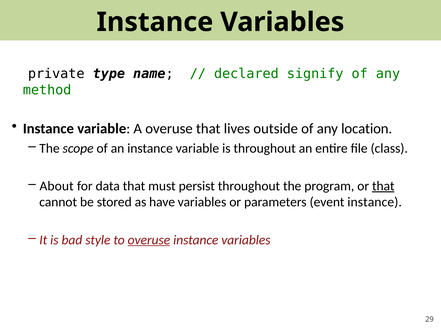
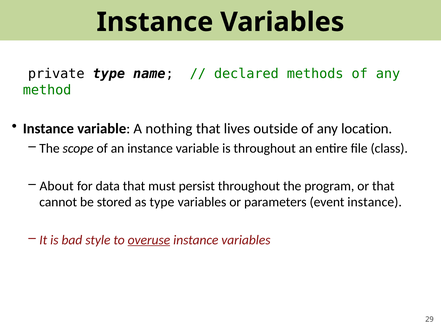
signify: signify -> methods (315, 74)
A overuse: overuse -> nothing (169, 129)
that underline: present -> none (383, 186)
as have: have -> type (162, 202)
